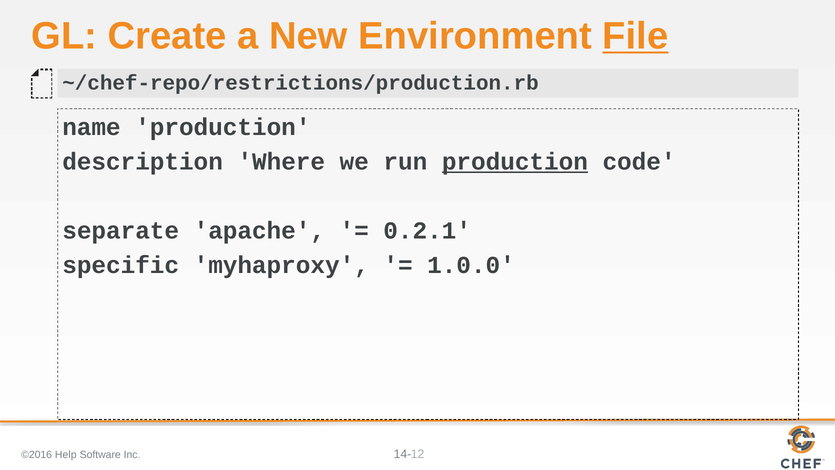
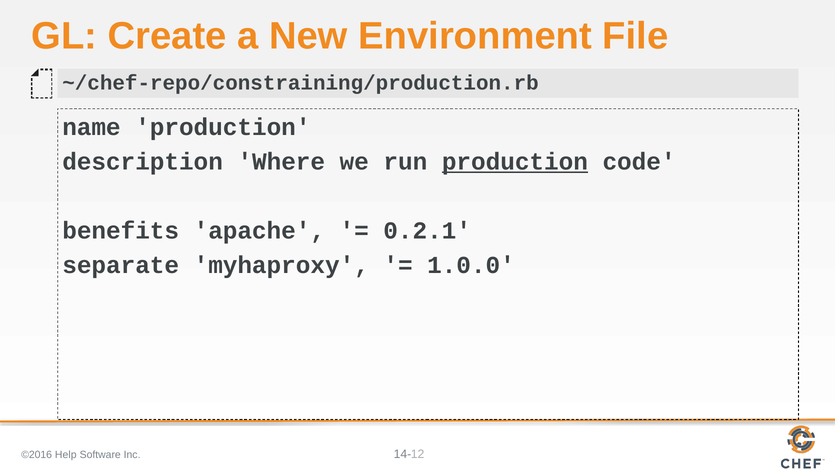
File underline: present -> none (635, 36)
~/chef-repo/restrictions/production.rb: ~/chef-repo/restrictions/production.rb -> ~/chef-repo/constraining/production.rb (300, 83)
separate: separate -> benefits (121, 231)
specific: specific -> separate (121, 265)
